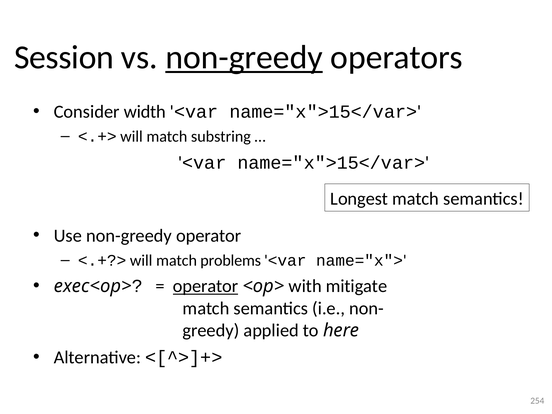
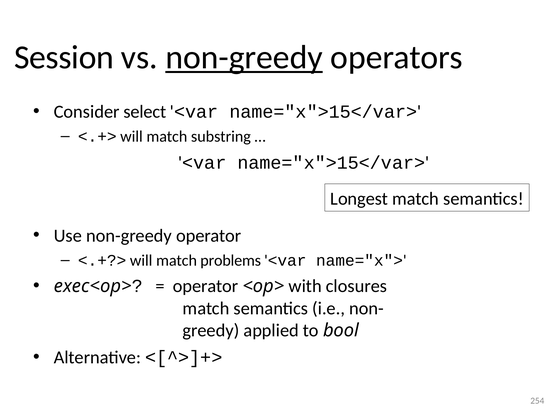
width: width -> select (145, 112)
operator underline: present -> none (206, 286)
mitigate: mitigate -> closures (356, 286)
here: here -> bool (341, 330)
